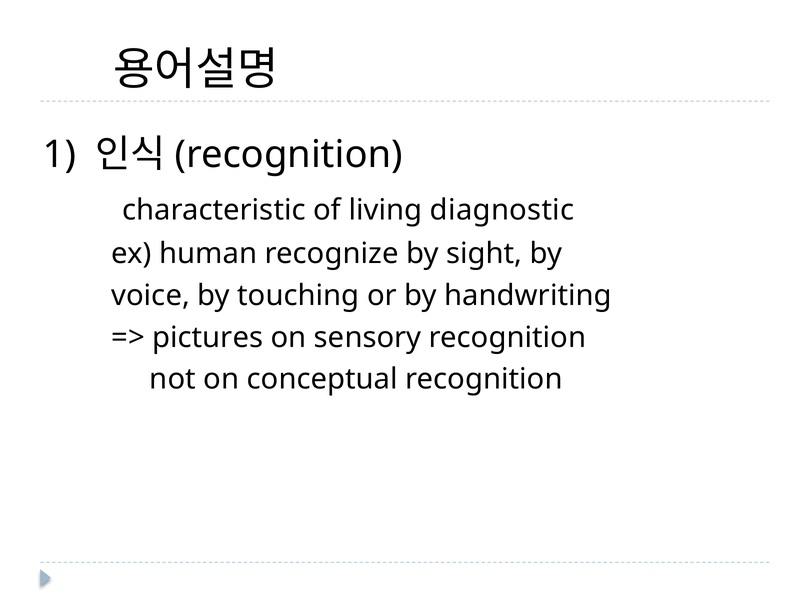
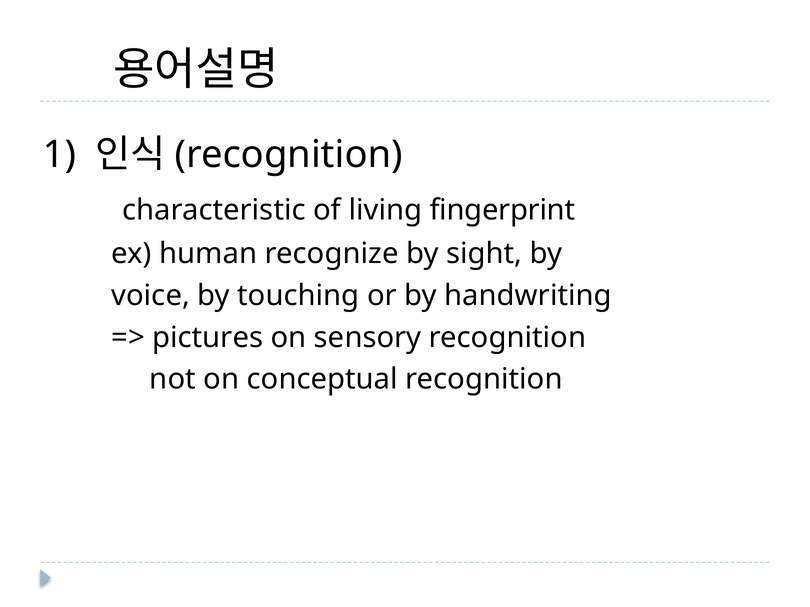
diagnostic: diagnostic -> fingerprint (502, 210)
